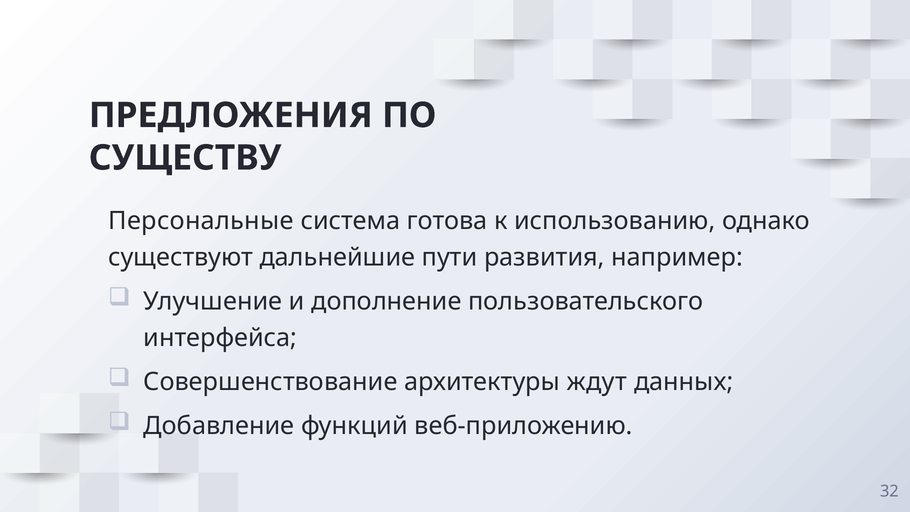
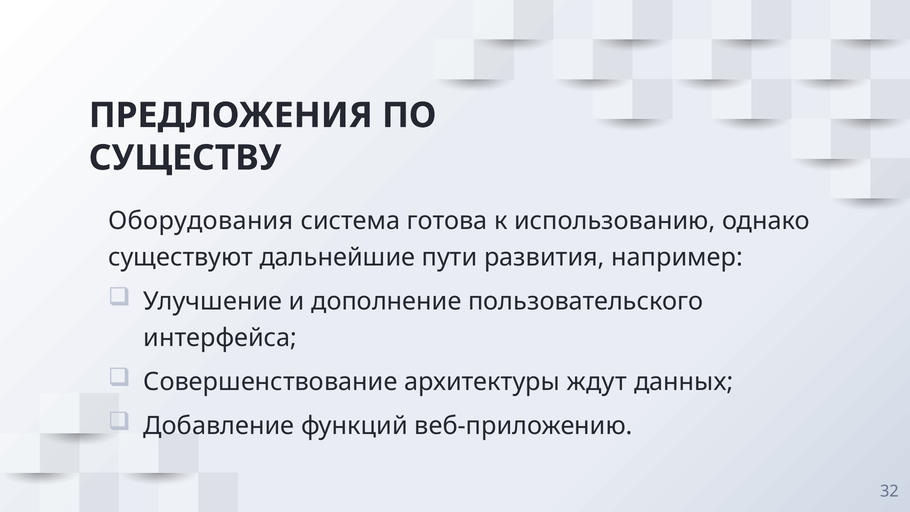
Персональные: Персональные -> Оборудования (201, 221)
